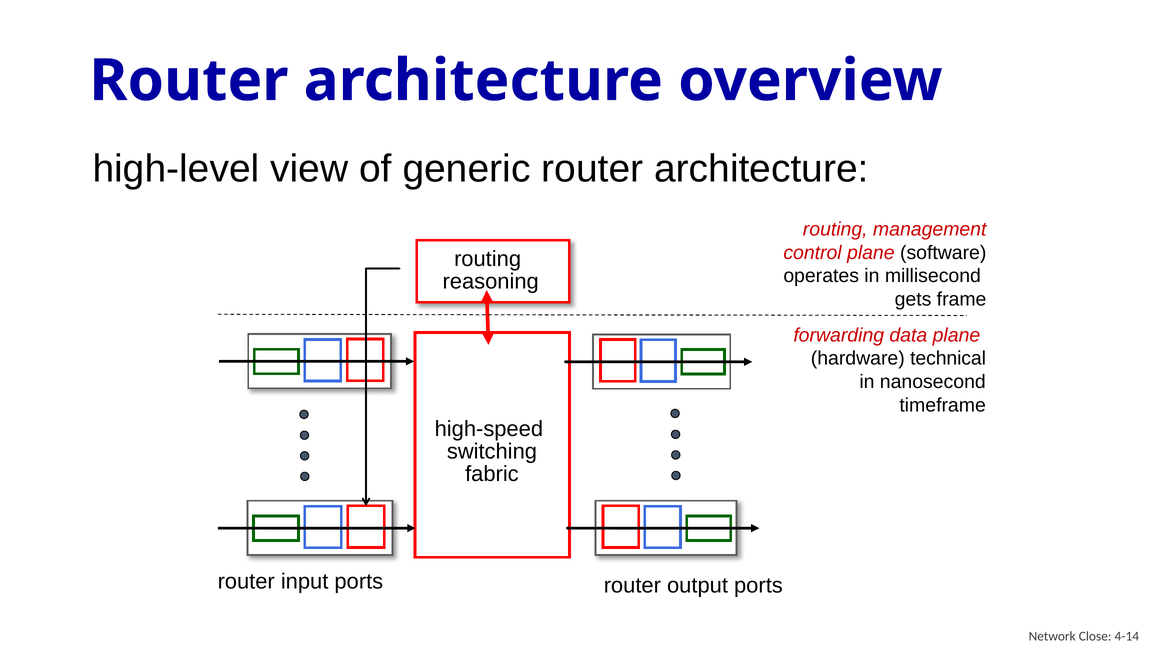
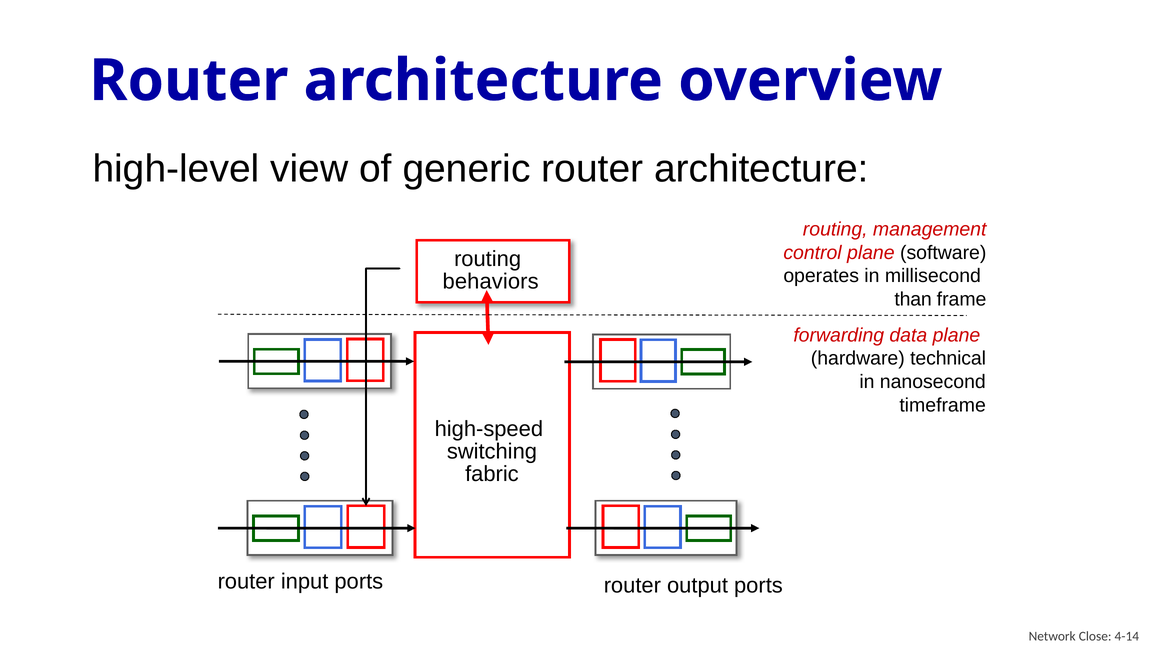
reasoning: reasoning -> behaviors (491, 282)
gets: gets -> than (913, 299)
